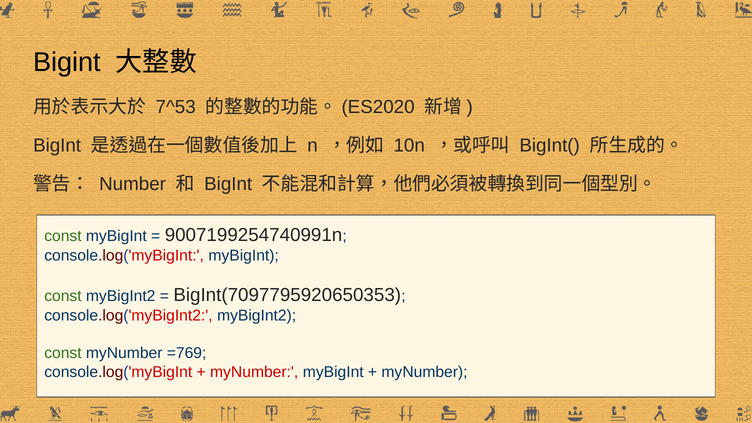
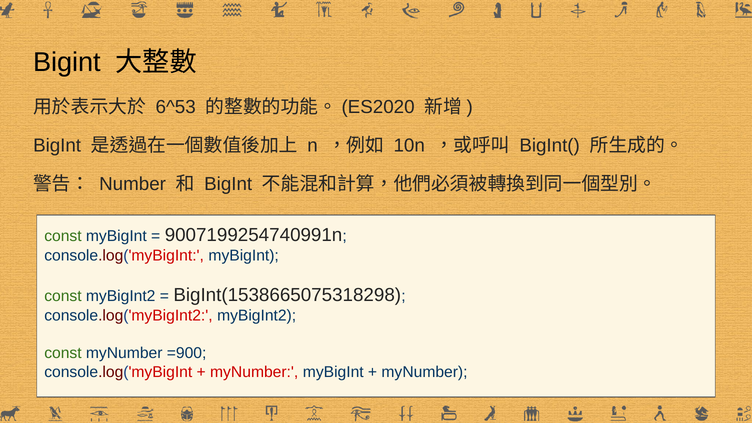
7^53: 7^53 -> 6^53 (176, 107)
BigInt(7097795920650353: BigInt(7097795920650353 -> BigInt(1538665075318298 (287, 295)
=769: =769 -> =900 (187, 353)
